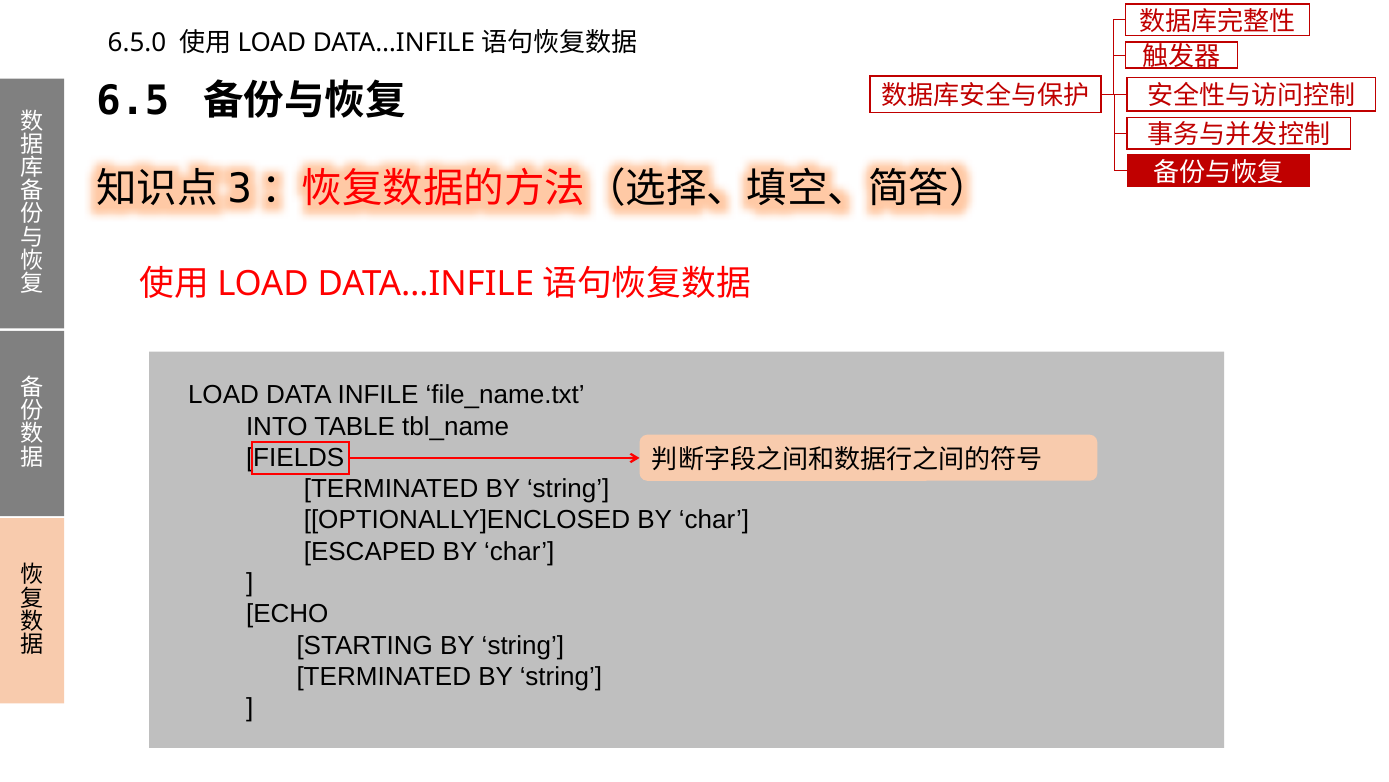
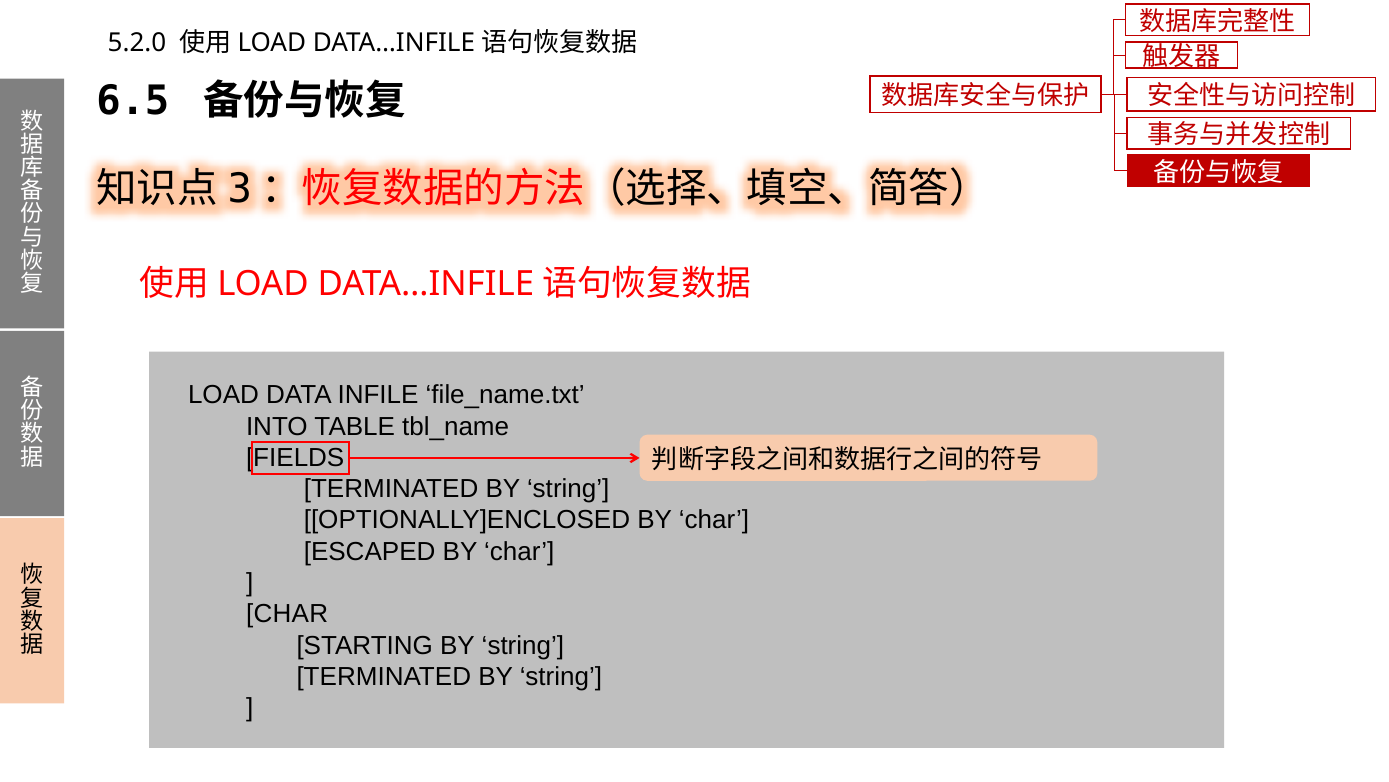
6.5.0: 6.5.0 -> 5.2.0 (137, 42)
ECHO: ECHO -> CHAR (287, 614)
